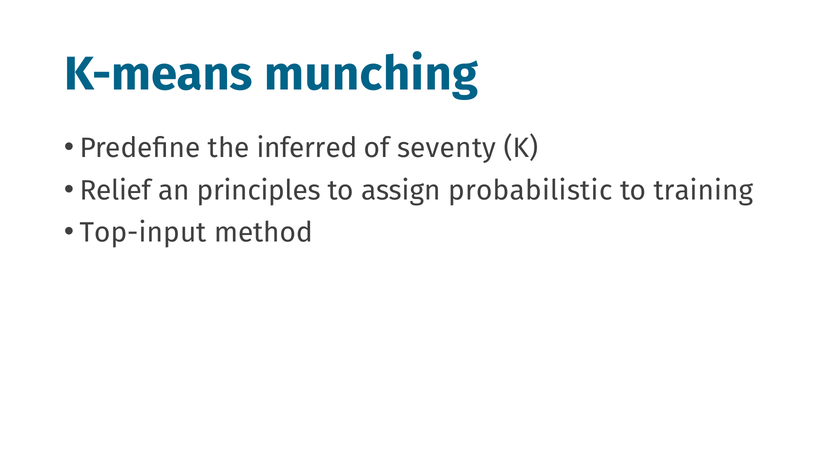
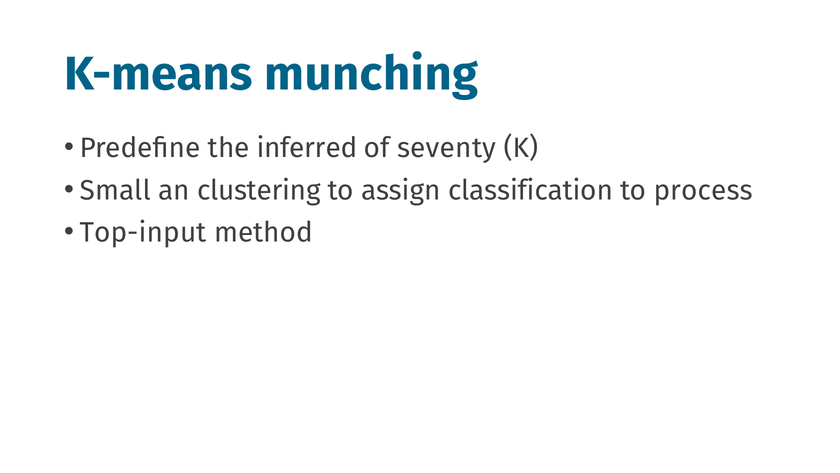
Relief: Relief -> Small (115, 190)
principles: principles -> clustering (259, 190)
probabilistic: probabilistic -> classification (531, 190)
training: training -> process (703, 190)
